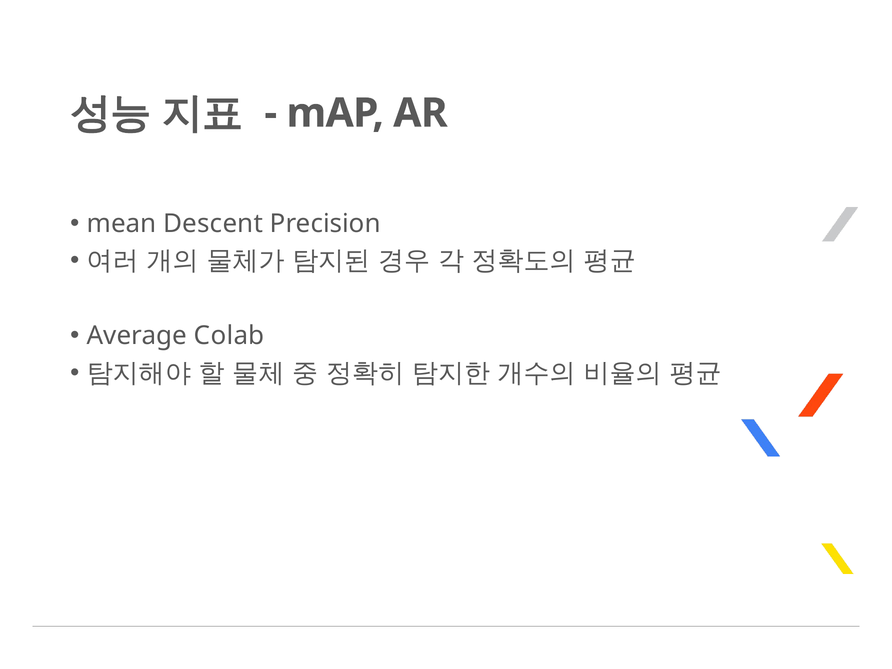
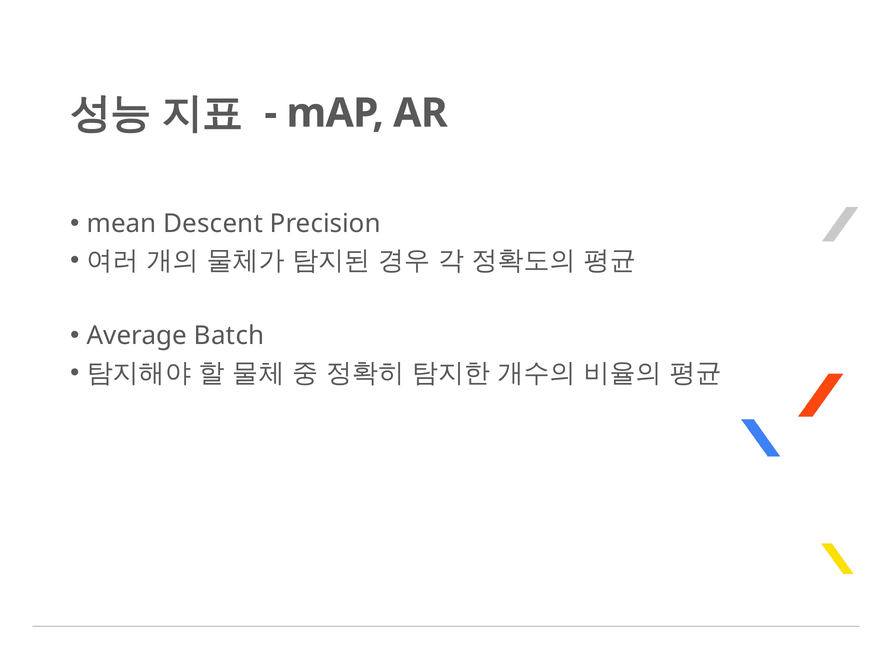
Colab: Colab -> Batch (229, 336)
